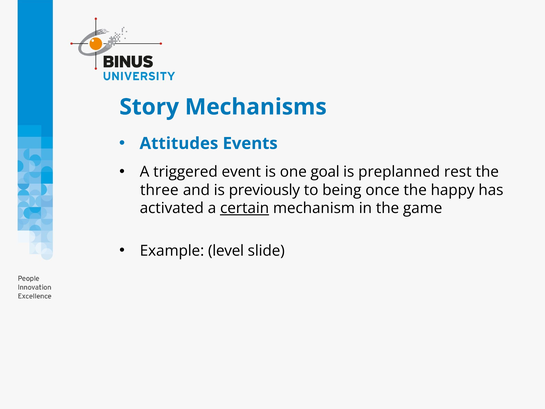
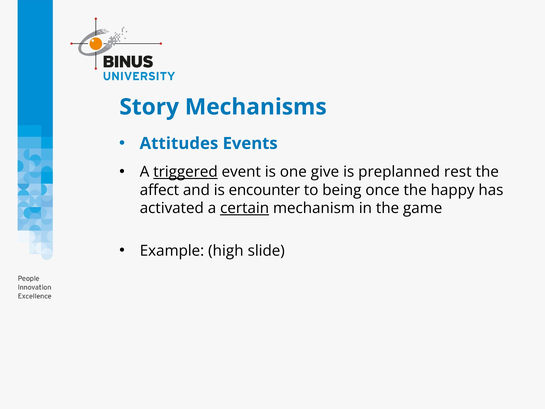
triggered underline: none -> present (185, 172)
goal: goal -> give (325, 172)
three: three -> affect (159, 190)
previously: previously -> encounter (264, 190)
level: level -> high (226, 251)
